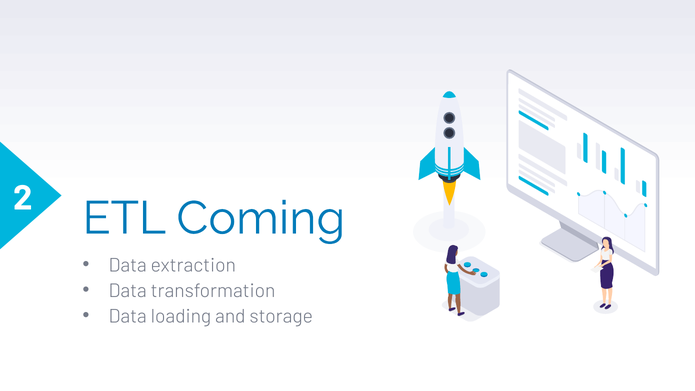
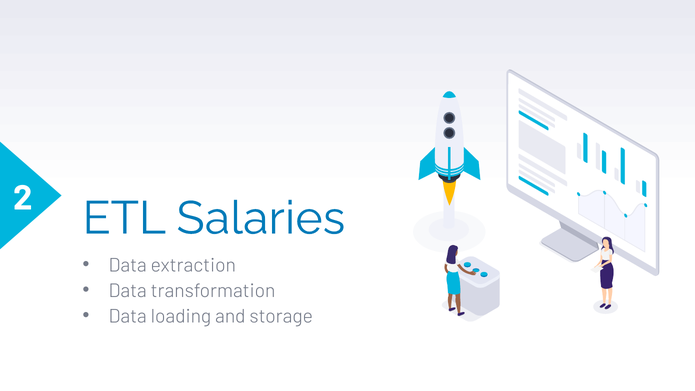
Coming: Coming -> Salaries (261, 218)
